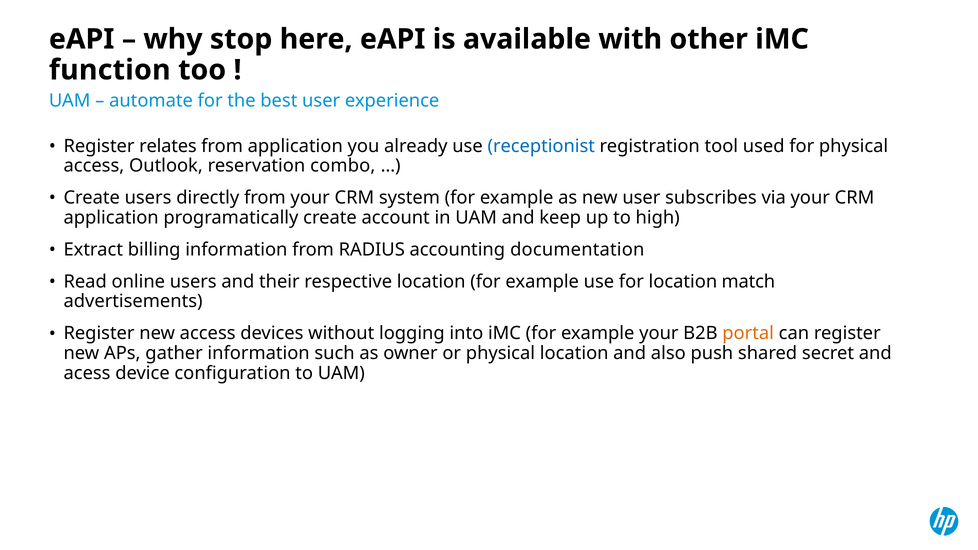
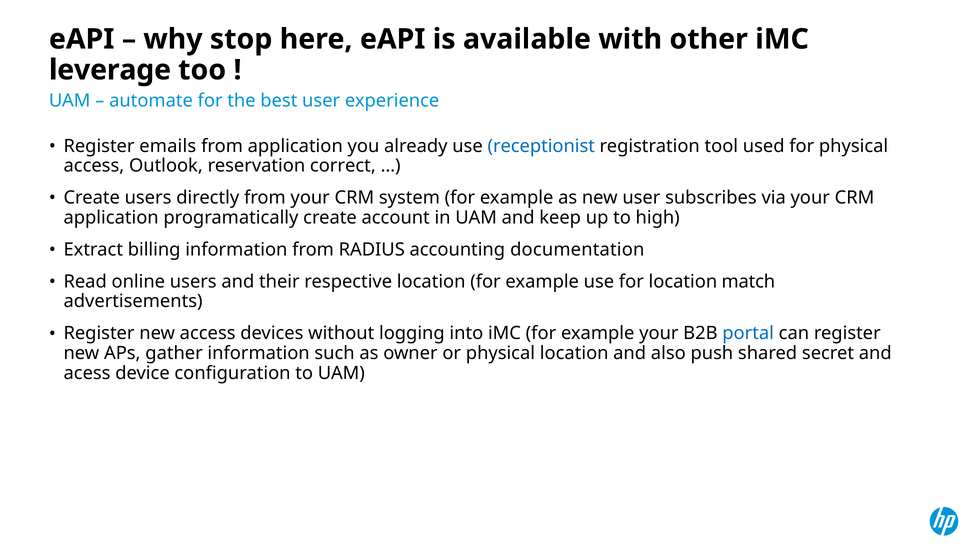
function: function -> leverage (110, 70)
relates: relates -> emails (168, 146)
combo: combo -> correct (343, 166)
portal colour: orange -> blue (748, 334)
